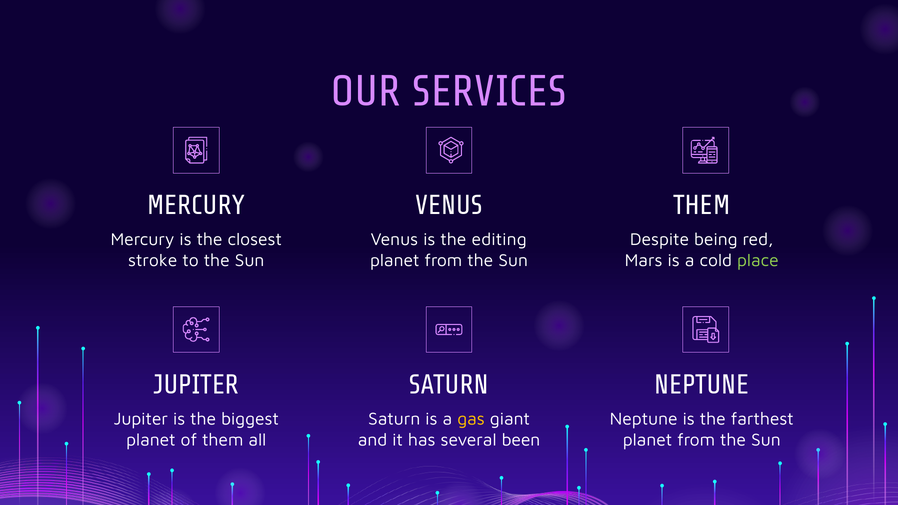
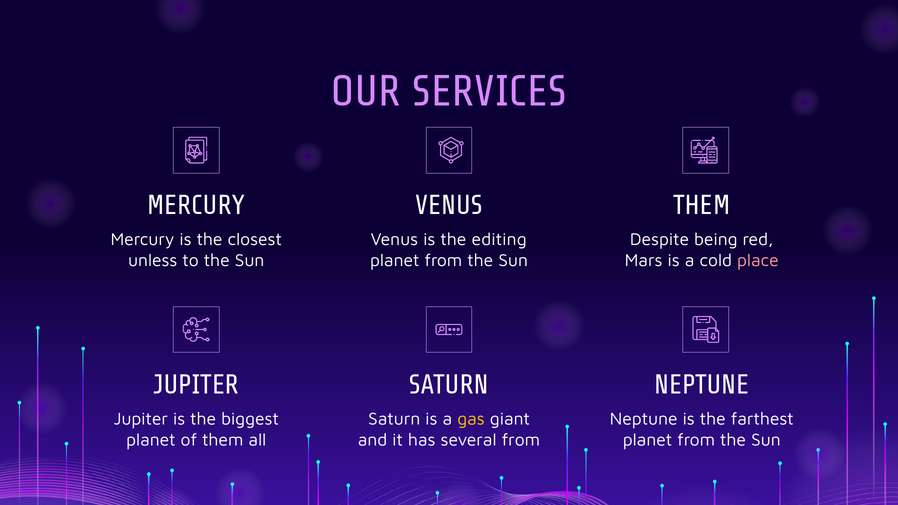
stroke: stroke -> unless (153, 261)
place colour: light green -> pink (758, 261)
several been: been -> from (521, 440)
